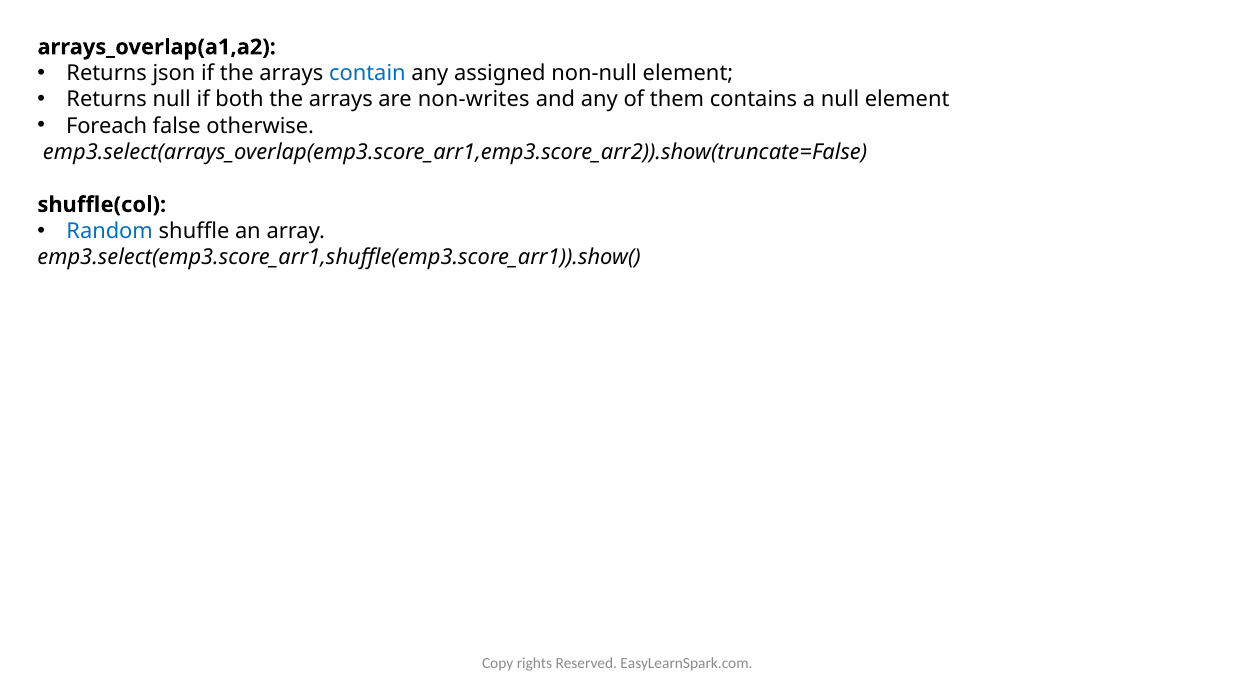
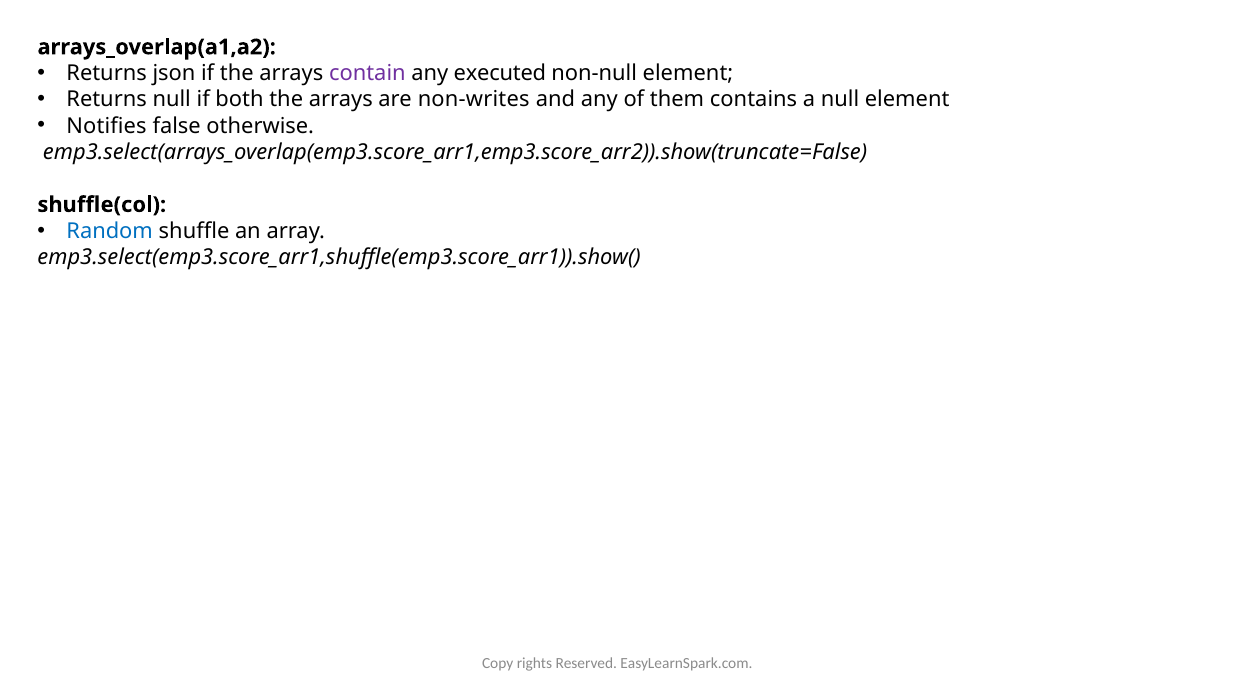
contain colour: blue -> purple (367, 73)
assigned: assigned -> executed (500, 73)
Foreach: Foreach -> Notifies (107, 126)
